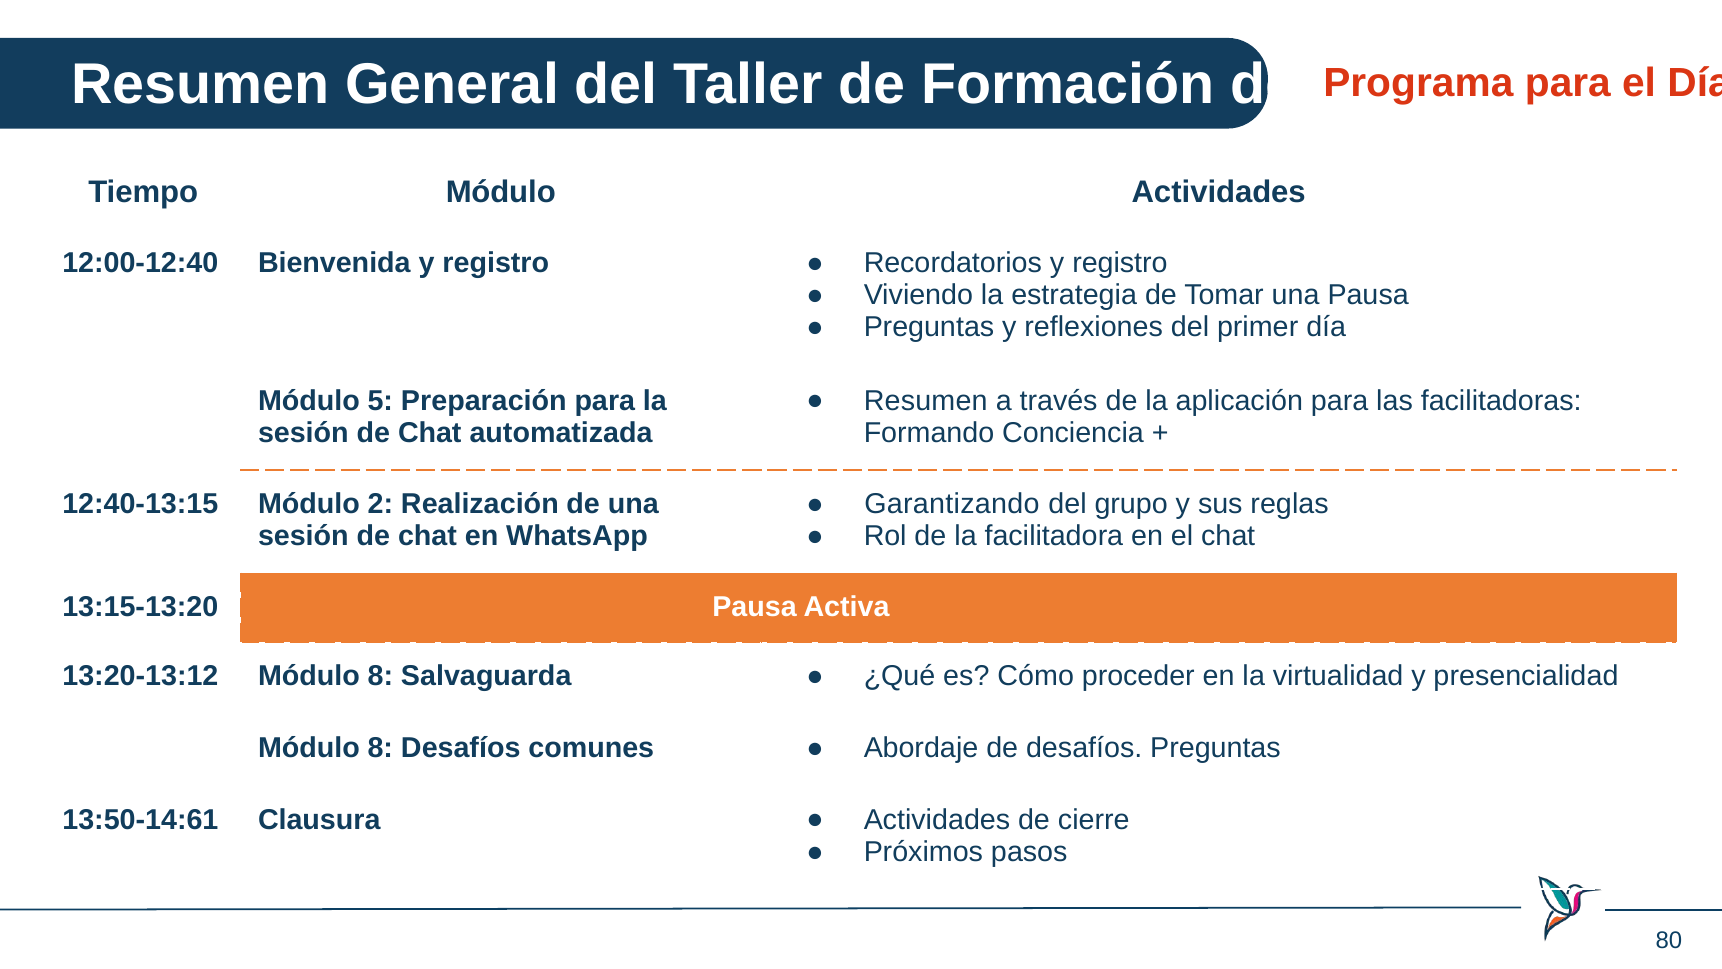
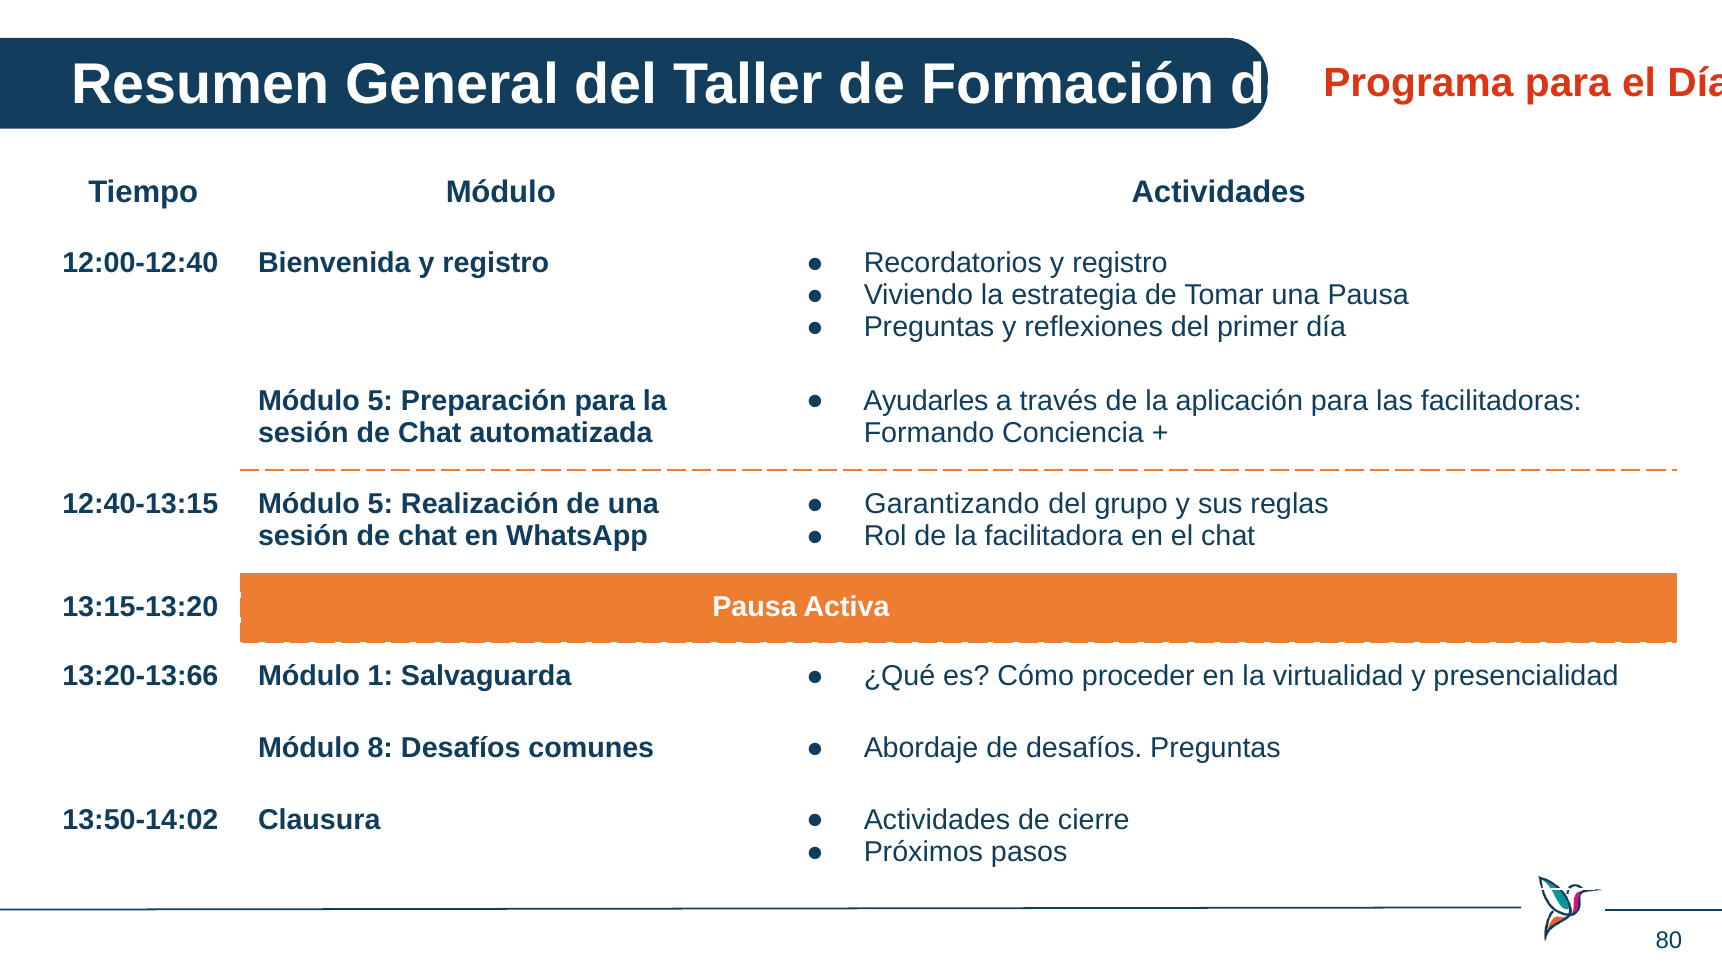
Resumen: Resumen -> Ayudarles (926, 400)
12:40-13:15 Módulo 2: 2 -> 5 (380, 504)
13:20-13:12: 13:20-13:12 -> 13:20-13:66 (140, 676)
8: 8 -> 1 (380, 676)
13:50-14:61: 13:50-14:61 -> 13:50-14:02 (140, 819)
